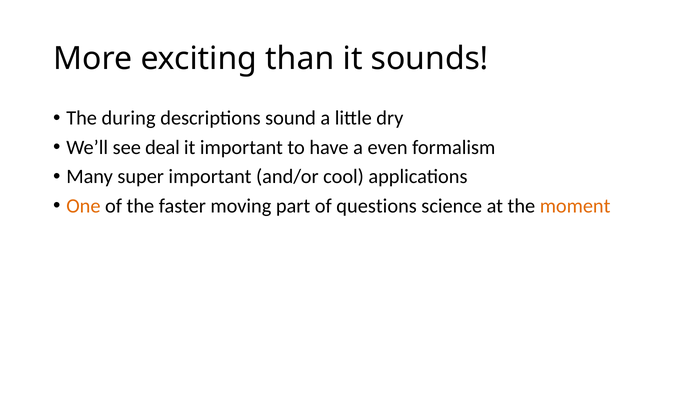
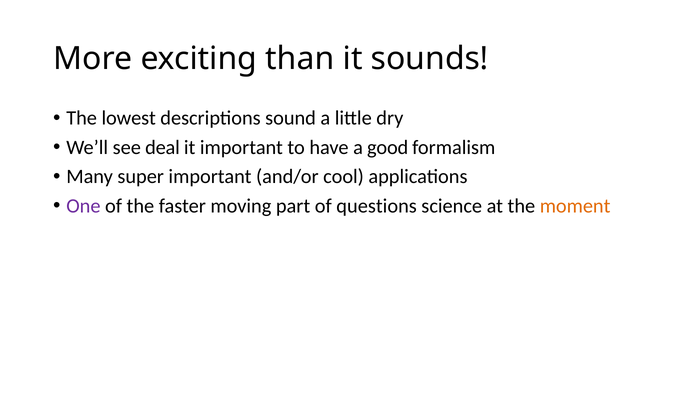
during: during -> lowest (129, 118)
even: even -> good (388, 147)
One colour: orange -> purple (83, 206)
